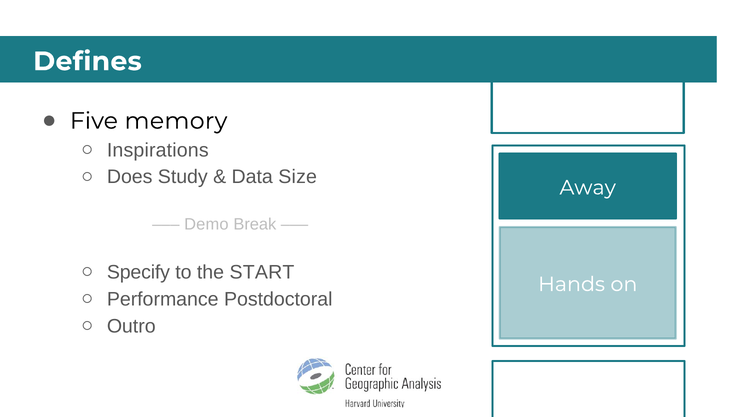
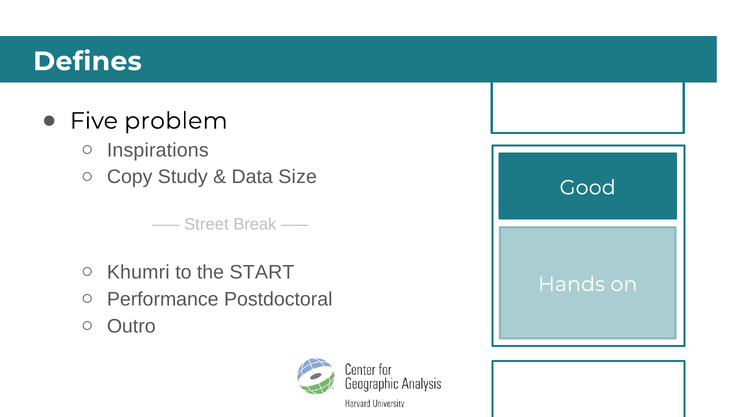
memory: memory -> problem (176, 121)
Does: Does -> Copy (130, 177)
Away: Away -> Good (588, 188)
Demo: Demo -> Street (206, 224)
Specify: Specify -> Khumri (138, 272)
